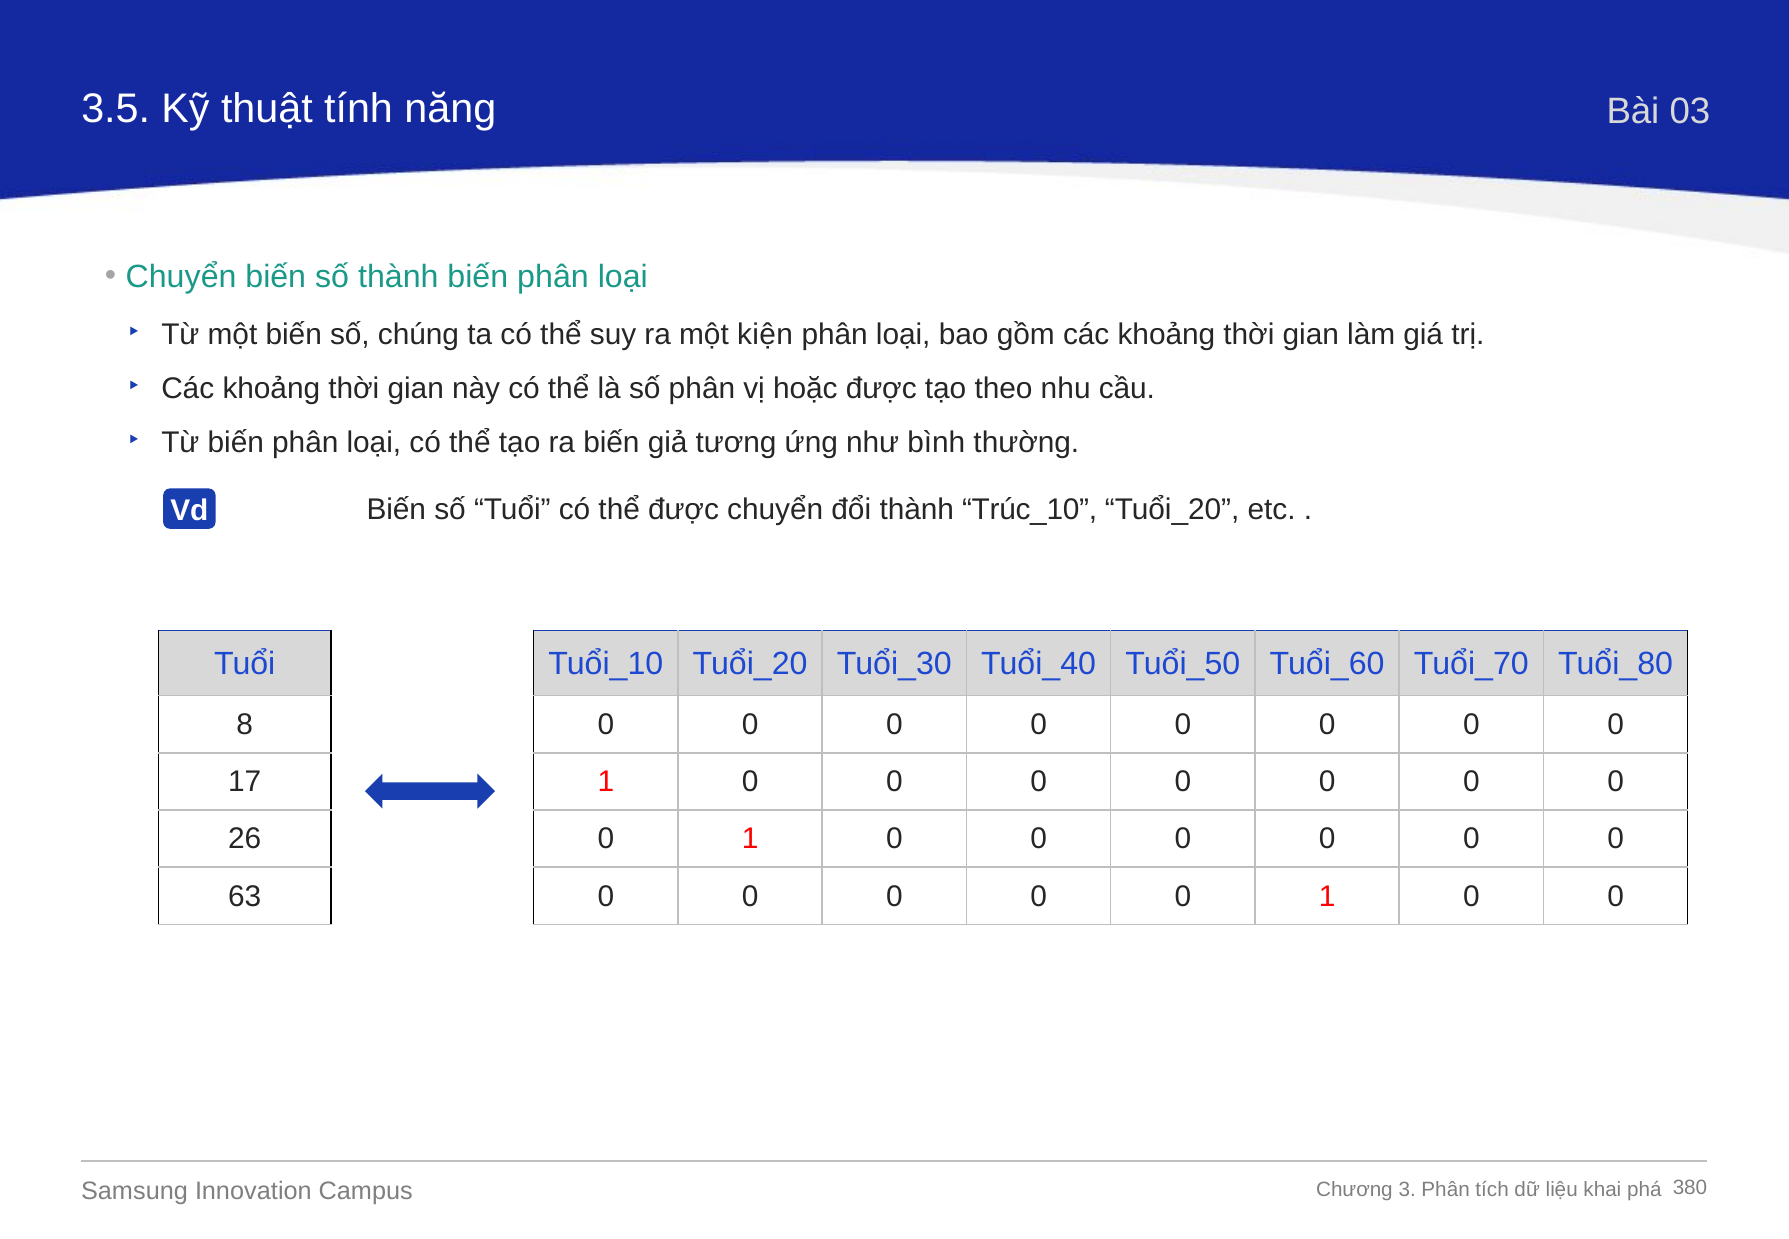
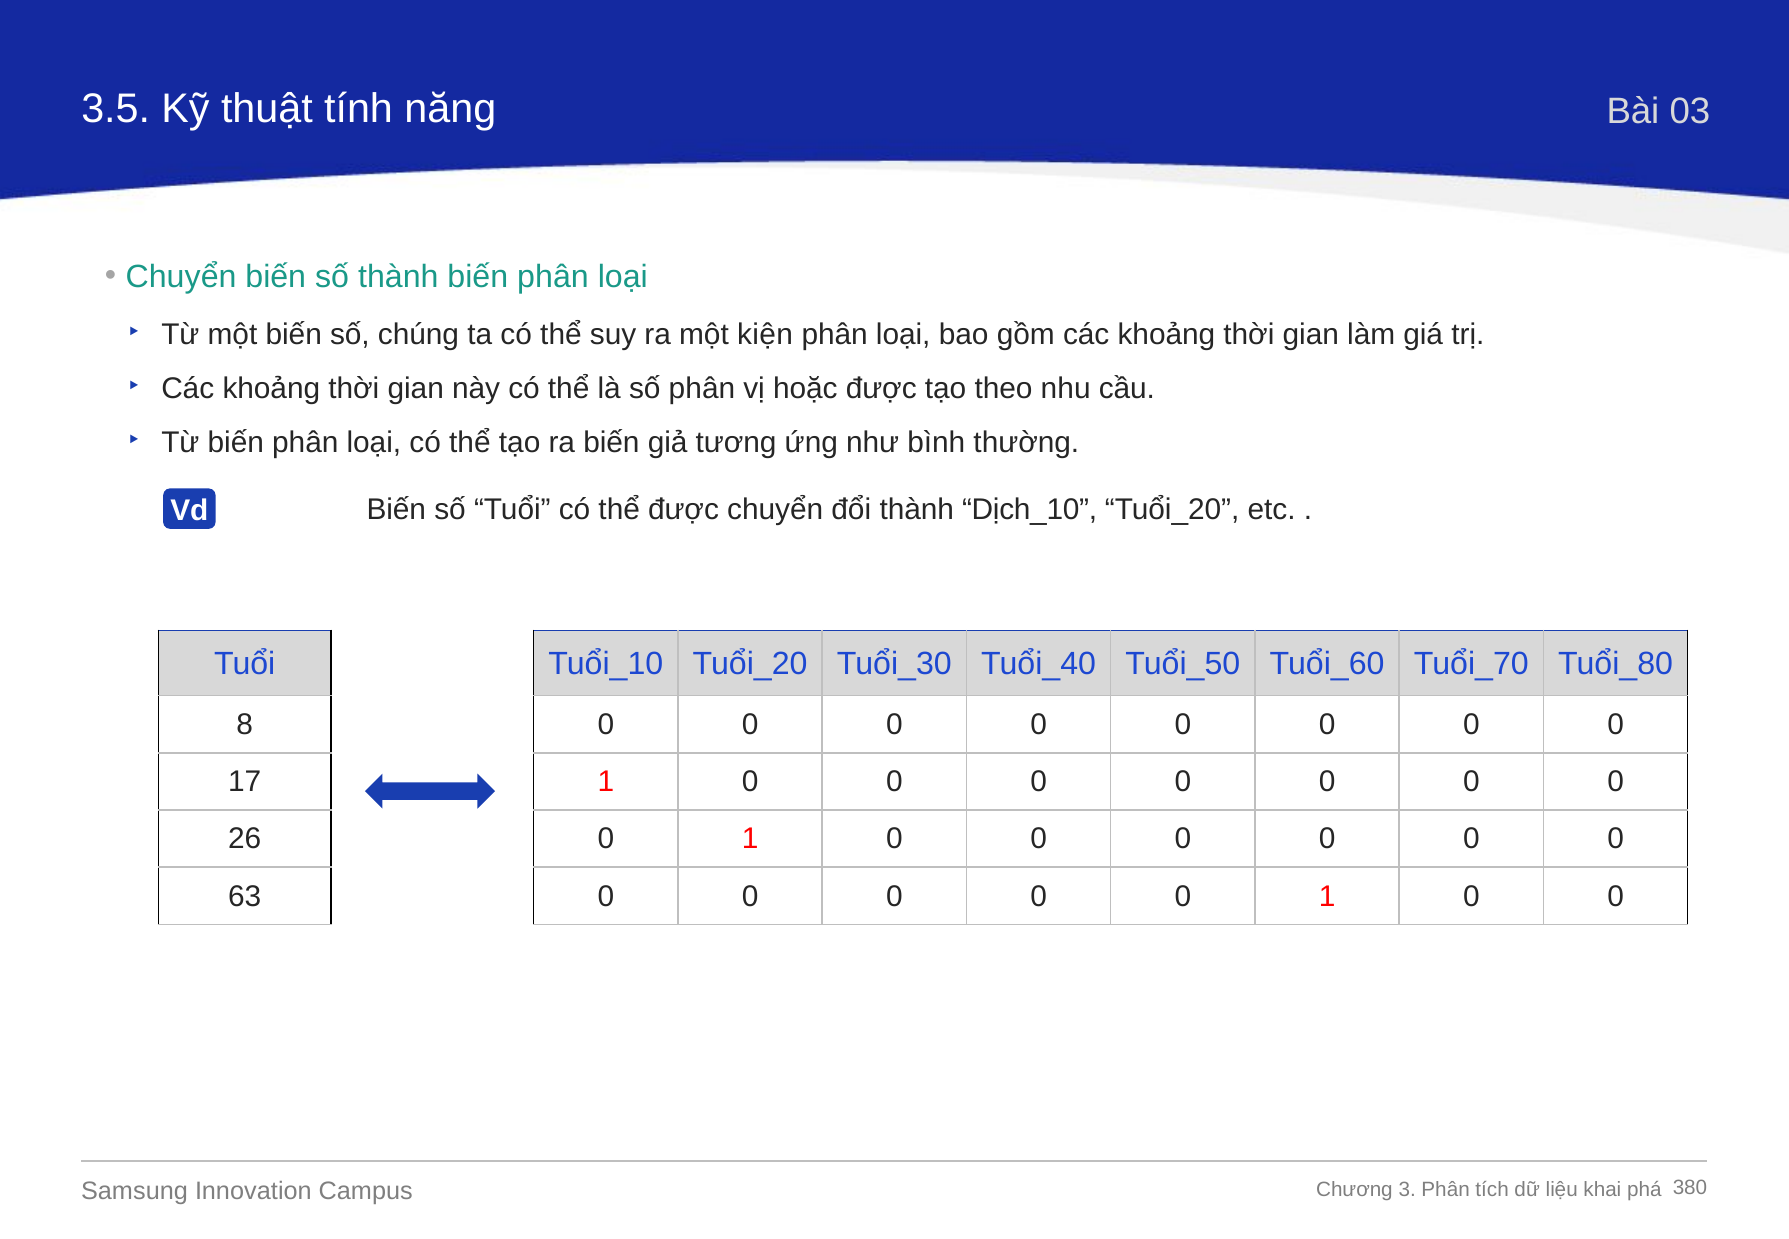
Trúc_10: Trúc_10 -> Dịch_10 (1030, 509)
